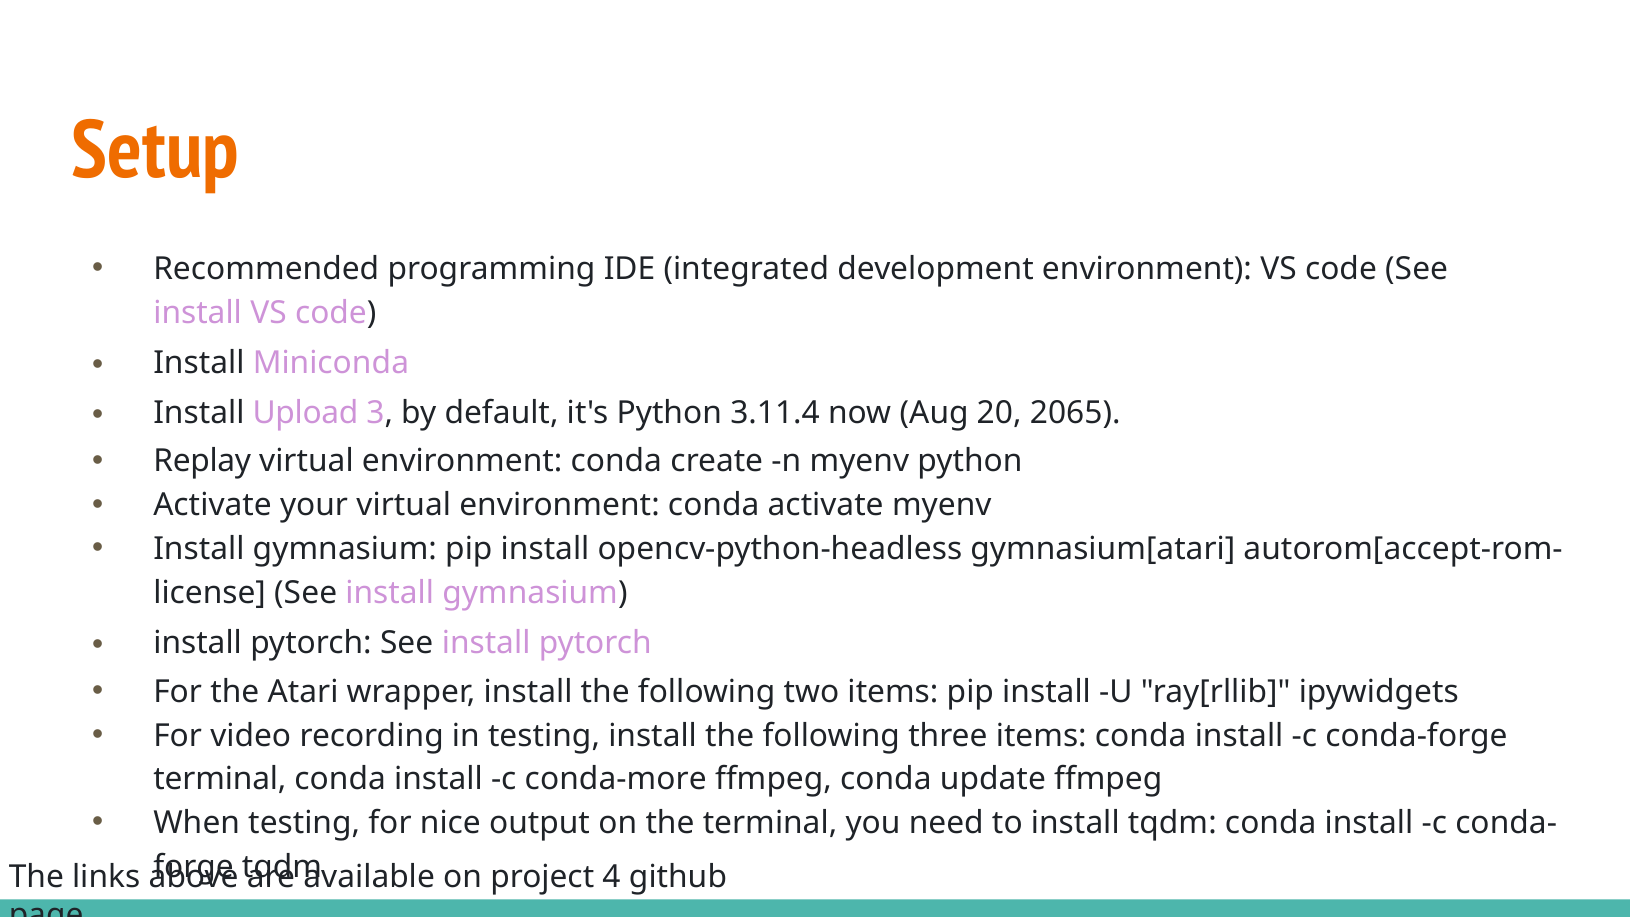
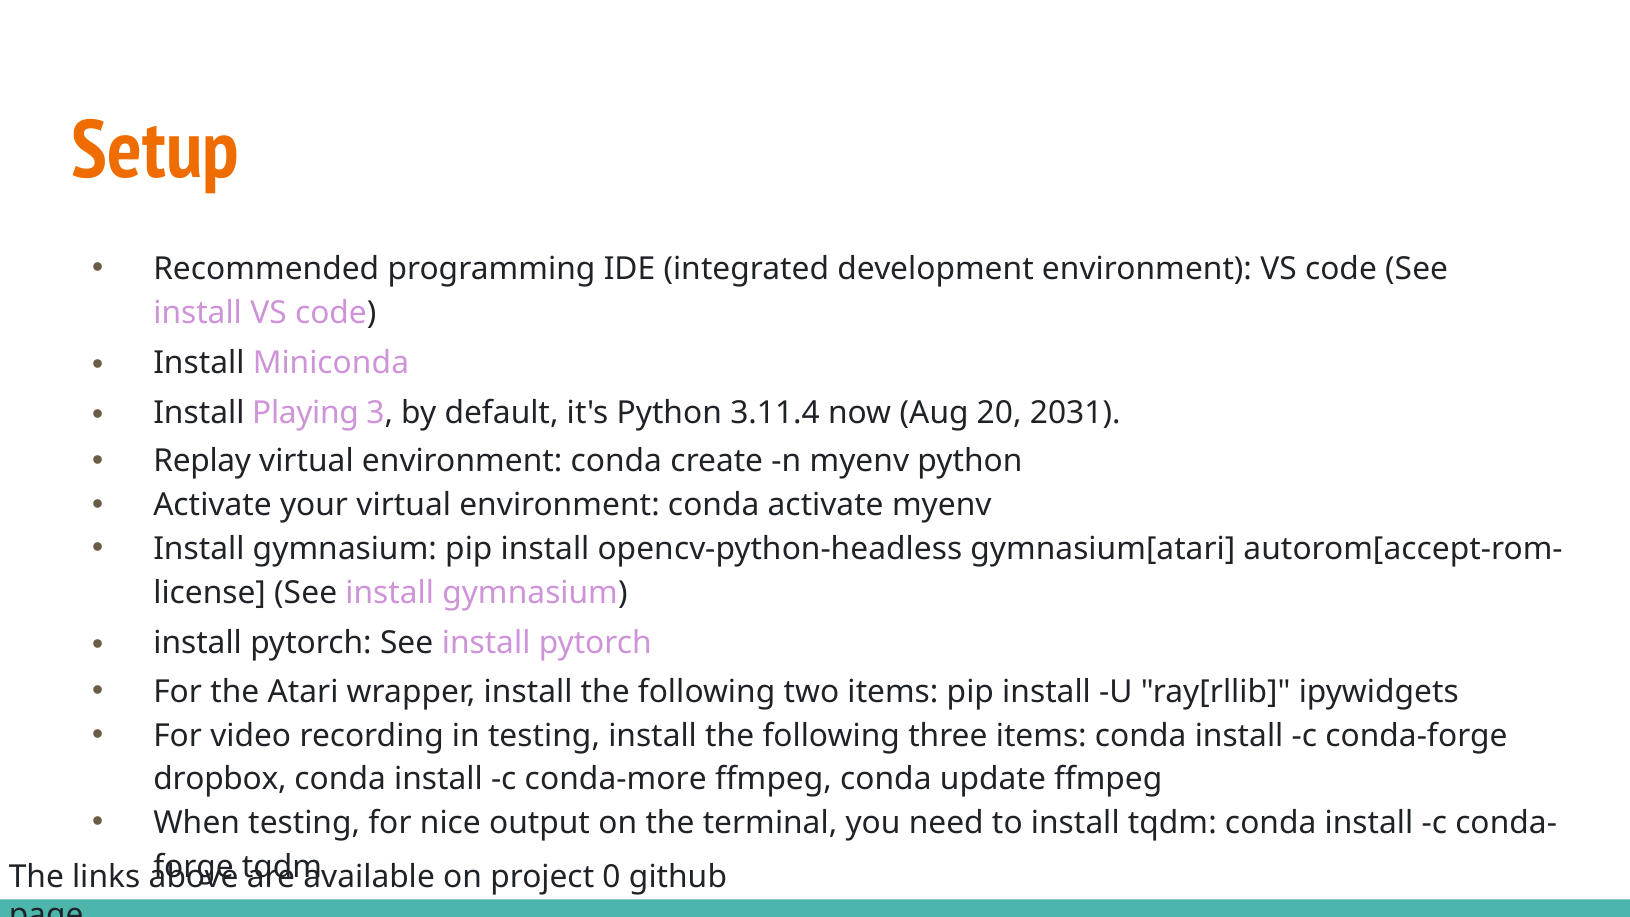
Upload: Upload -> Playing (305, 413)
2065: 2065 -> 2031 (1075, 413)
terminal: terminal -> dropbox (220, 779)
4: 4 -> 0 (611, 877)
